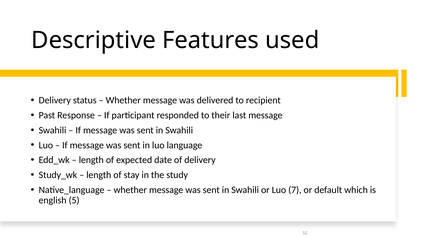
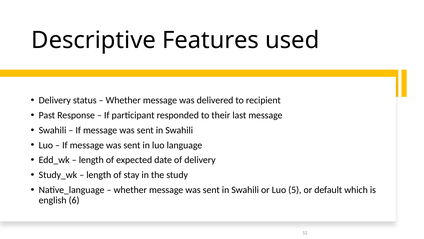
7: 7 -> 5 (295, 190)
5: 5 -> 6 (74, 200)
